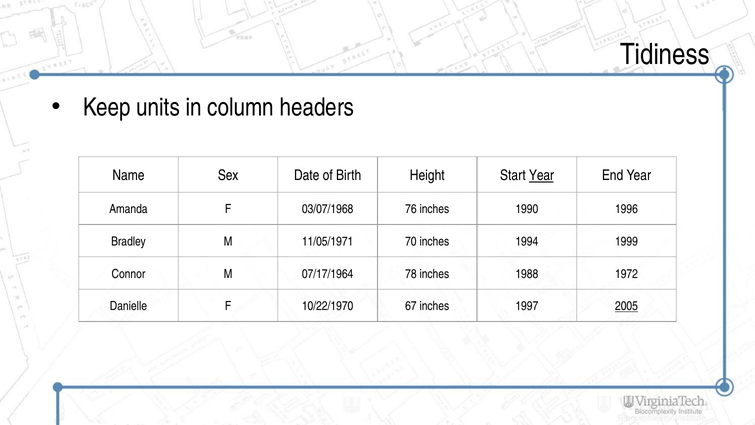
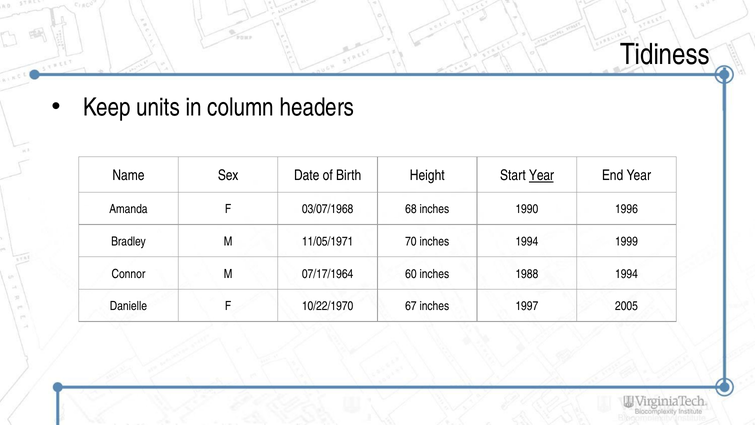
76: 76 -> 68 (411, 209)
78: 78 -> 60 (411, 274)
1988 1972: 1972 -> 1994 (626, 274)
2005 underline: present -> none (626, 306)
